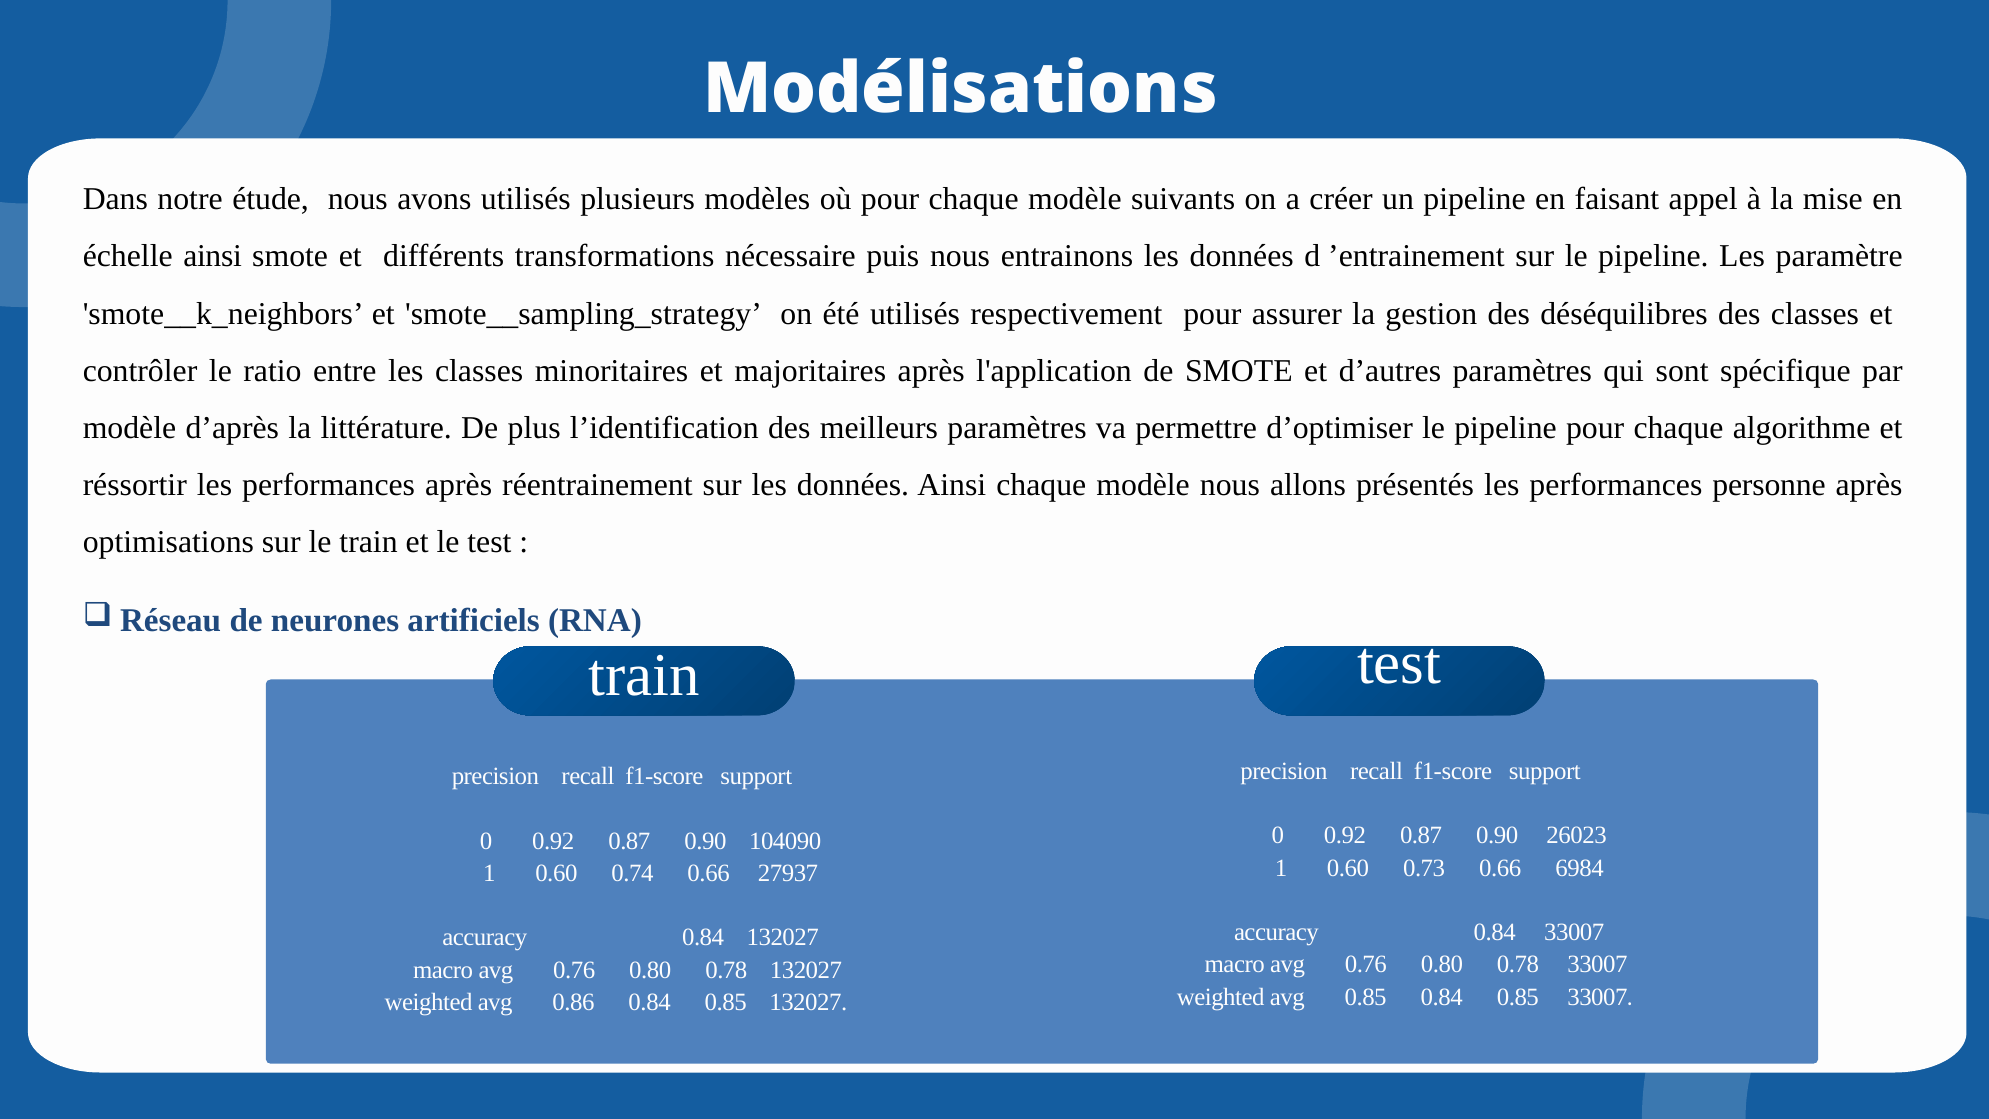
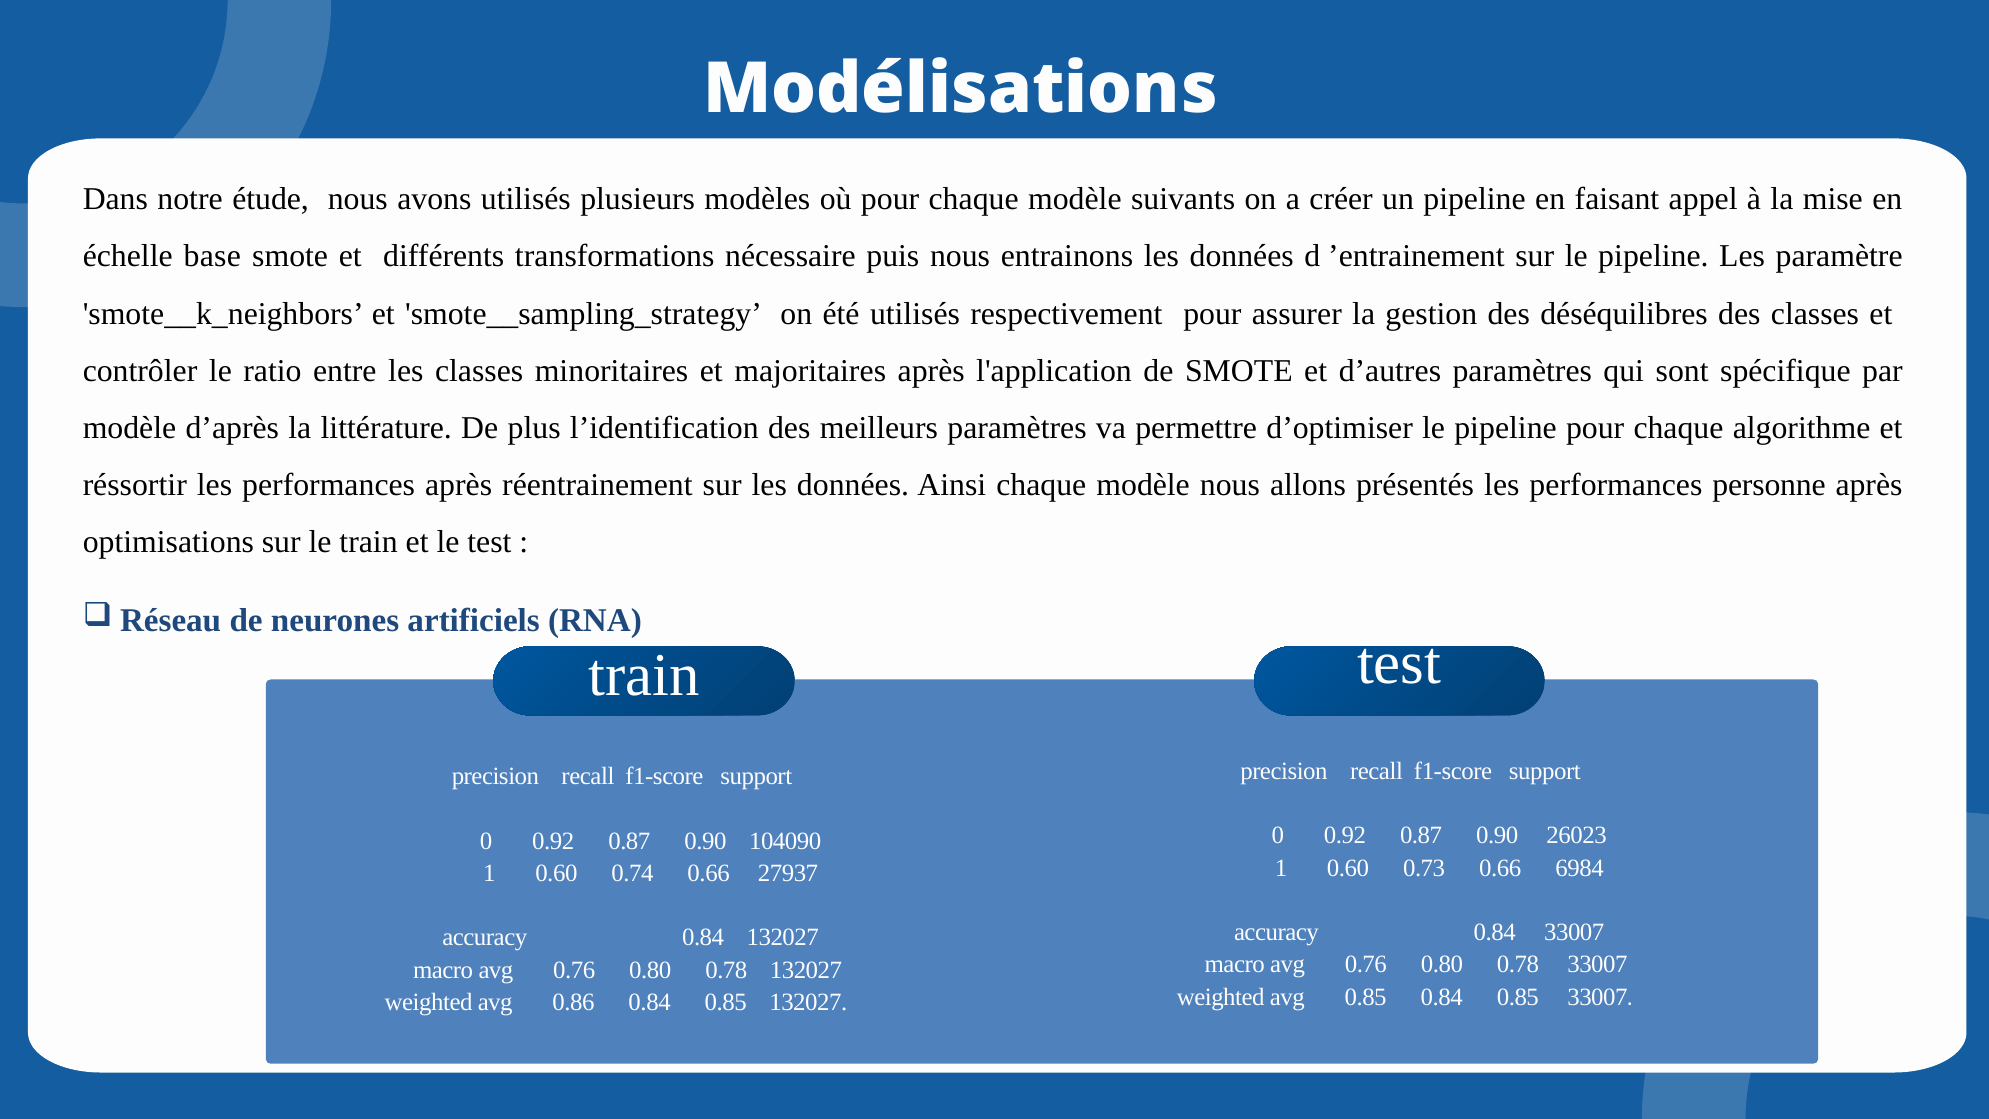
échelle ainsi: ainsi -> base (212, 256)
